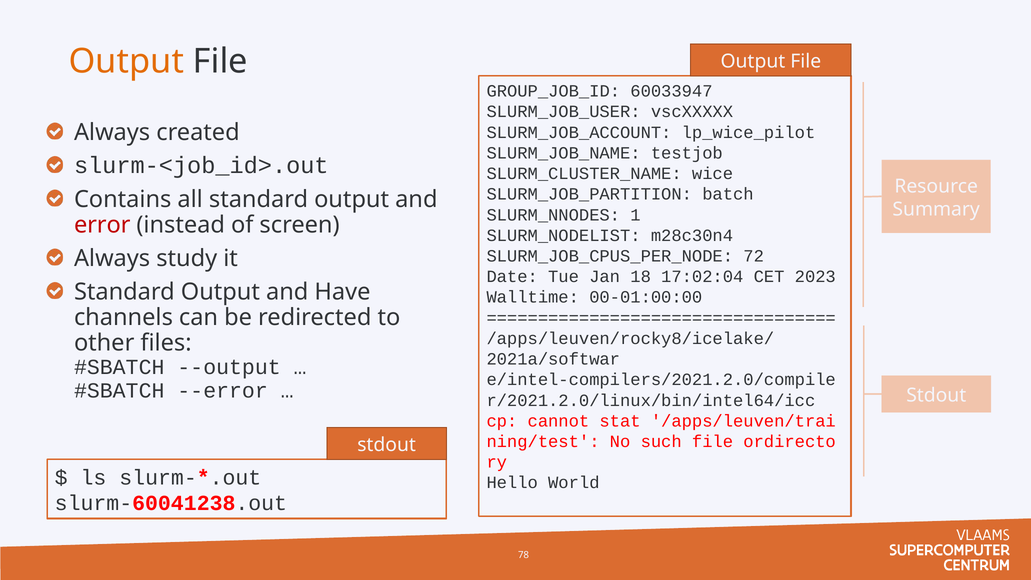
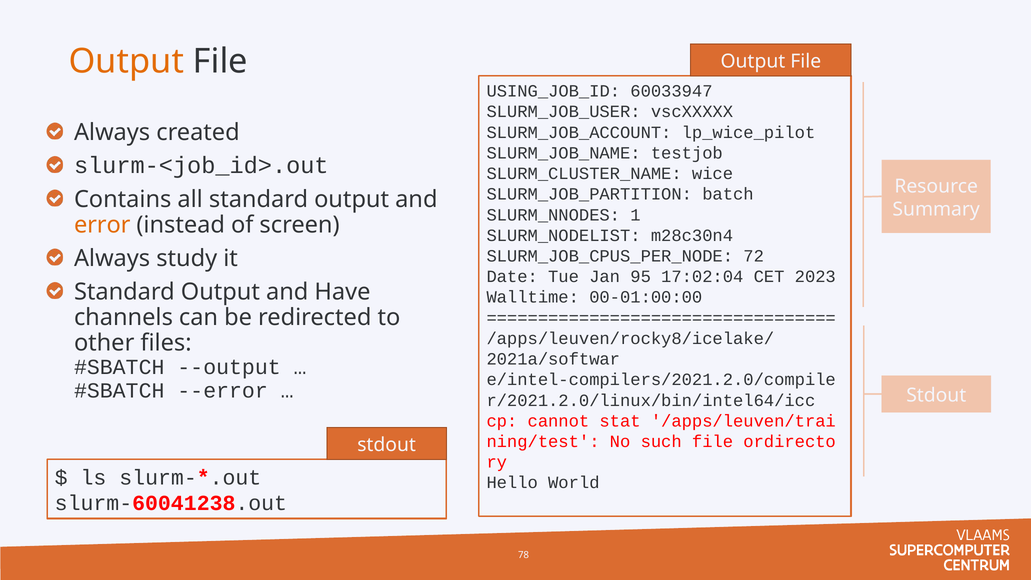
GROUP_JOB_ID: GROUP_JOB_ID -> USING_JOB_ID (553, 91)
error colour: red -> orange (102, 225)
18: 18 -> 95 (641, 277)
